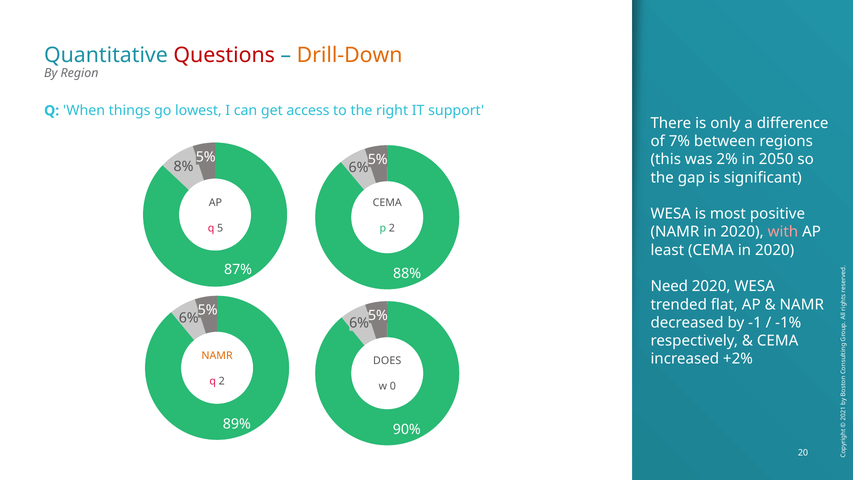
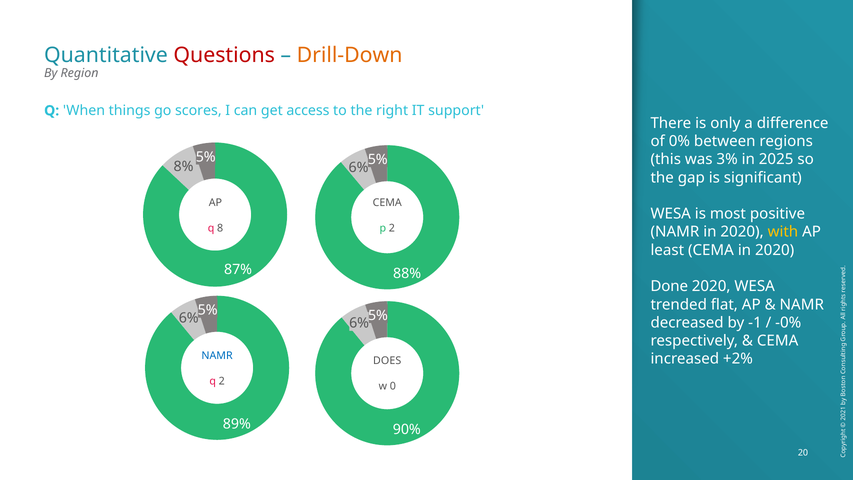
lowest: lowest -> scores (198, 111)
7%: 7% -> 0% (679, 141)
2%: 2% -> 3% (727, 159)
2050: 2050 -> 2025 (776, 159)
5: 5 -> 8 (220, 228)
with colour: pink -> yellow (783, 232)
Need: Need -> Done (669, 286)
-1%: -1% -> -0% (788, 323)
NAMR colour: orange -> blue (217, 356)
